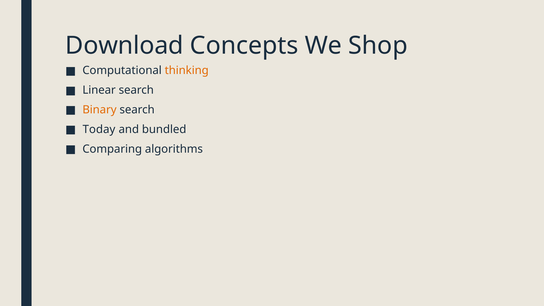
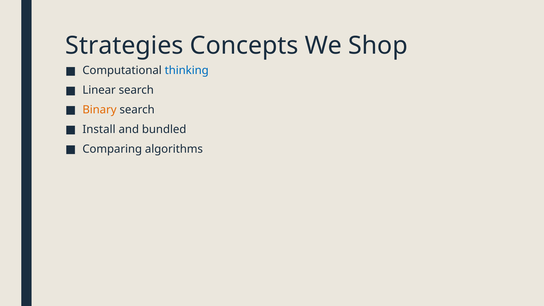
Download: Download -> Strategies (124, 46)
thinking colour: orange -> blue (187, 71)
Today: Today -> Install (99, 129)
